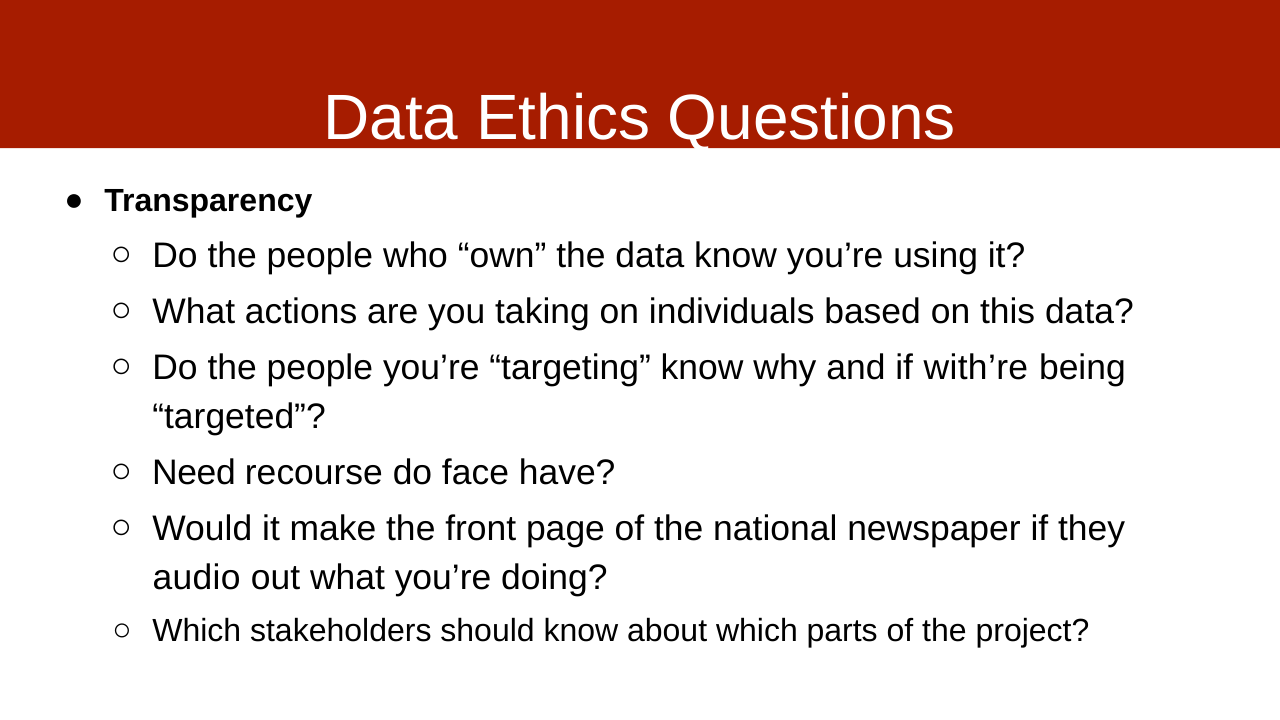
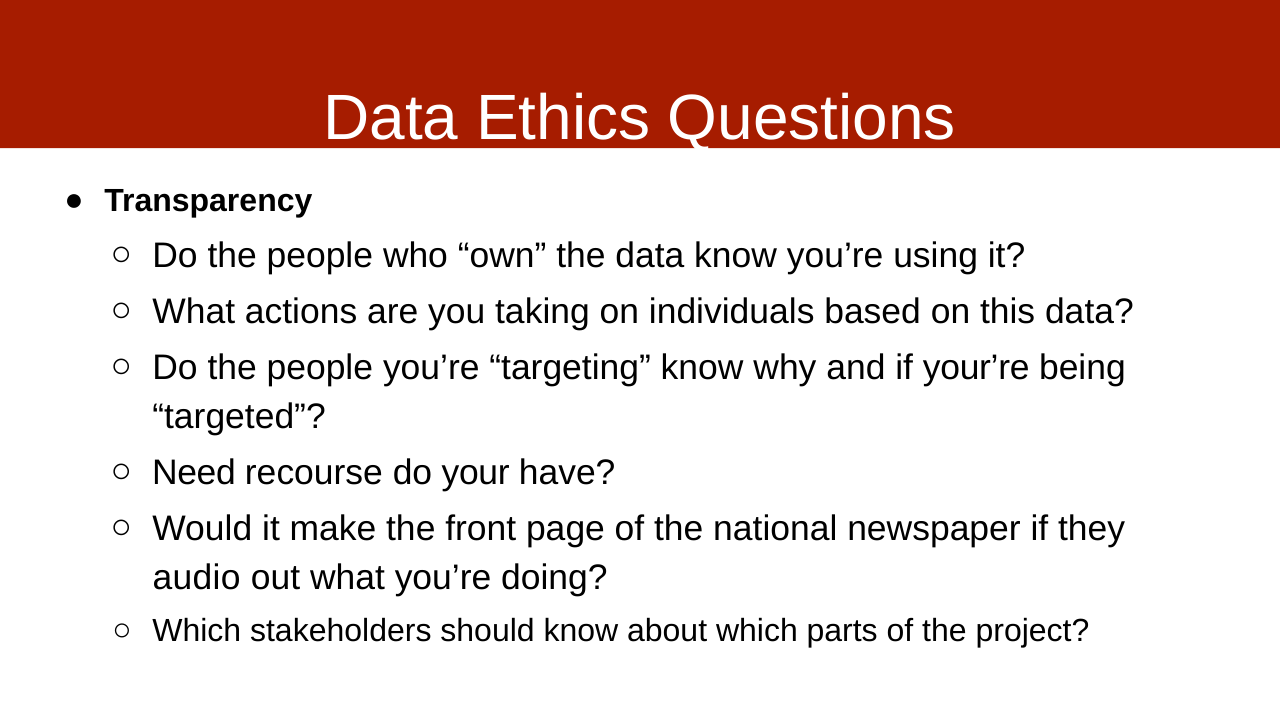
with’re: with’re -> your’re (976, 368)
face: face -> your (476, 473)
